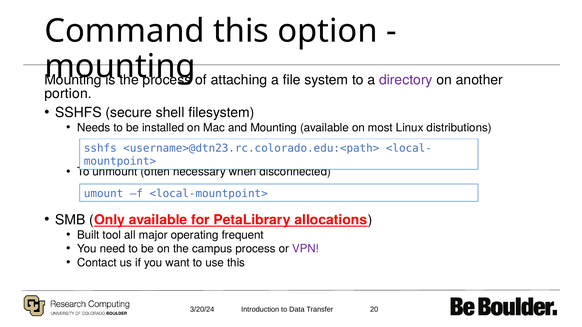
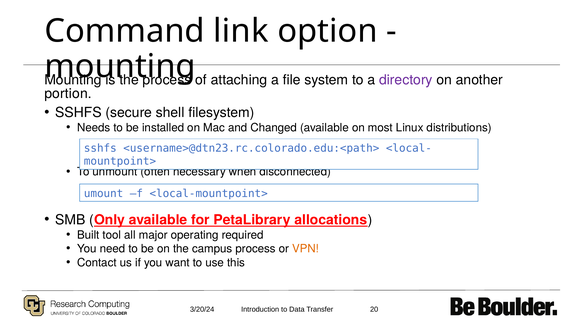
Command this: this -> link (241, 31)
and Mounting: Mounting -> Changed (274, 128)
frequent: frequent -> required (243, 235)
VPN colour: purple -> orange (306, 249)
